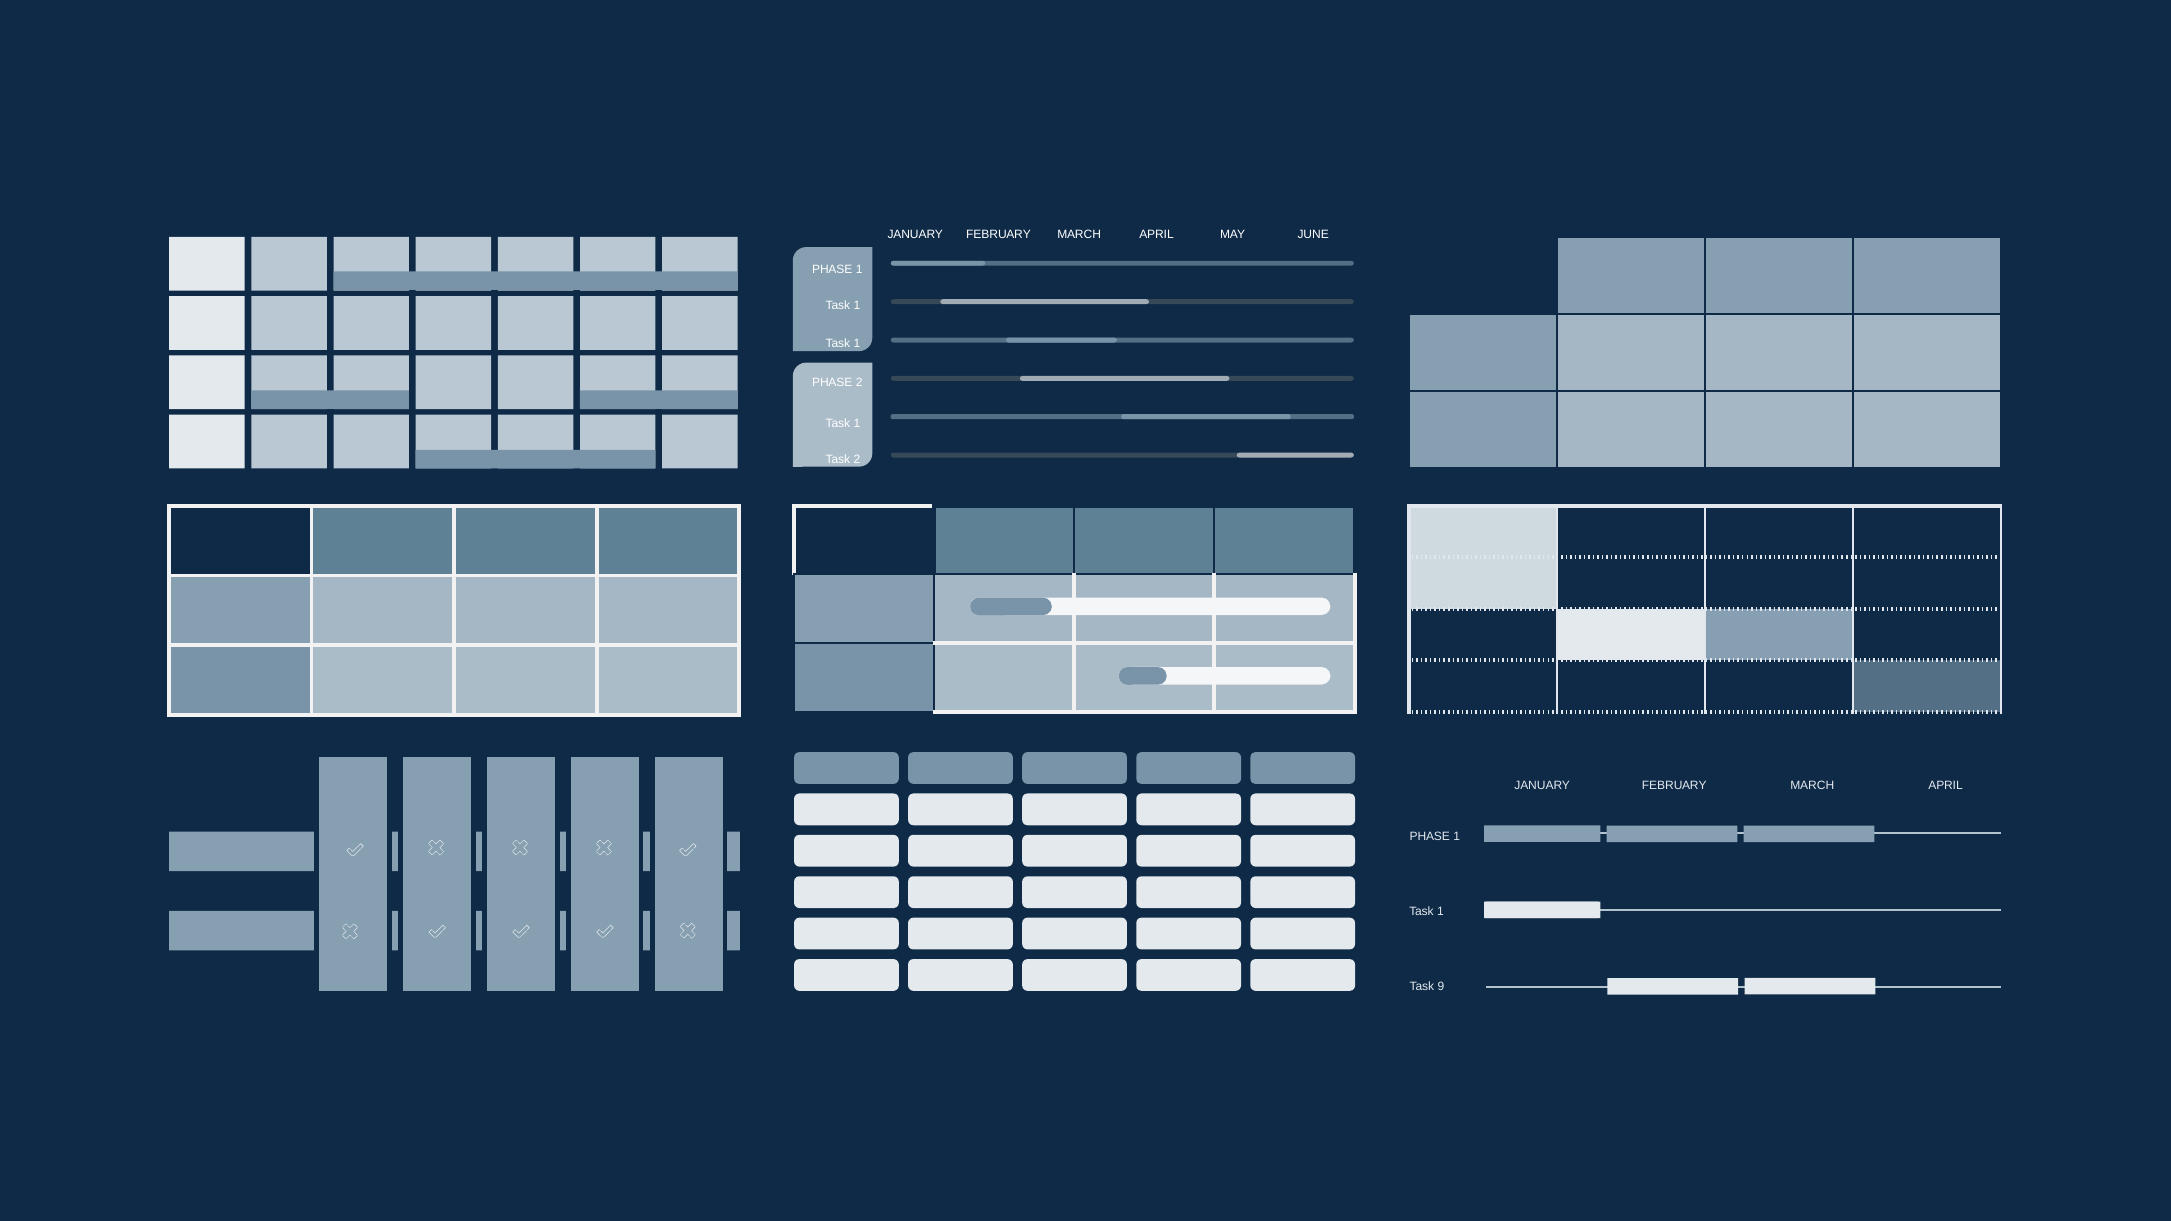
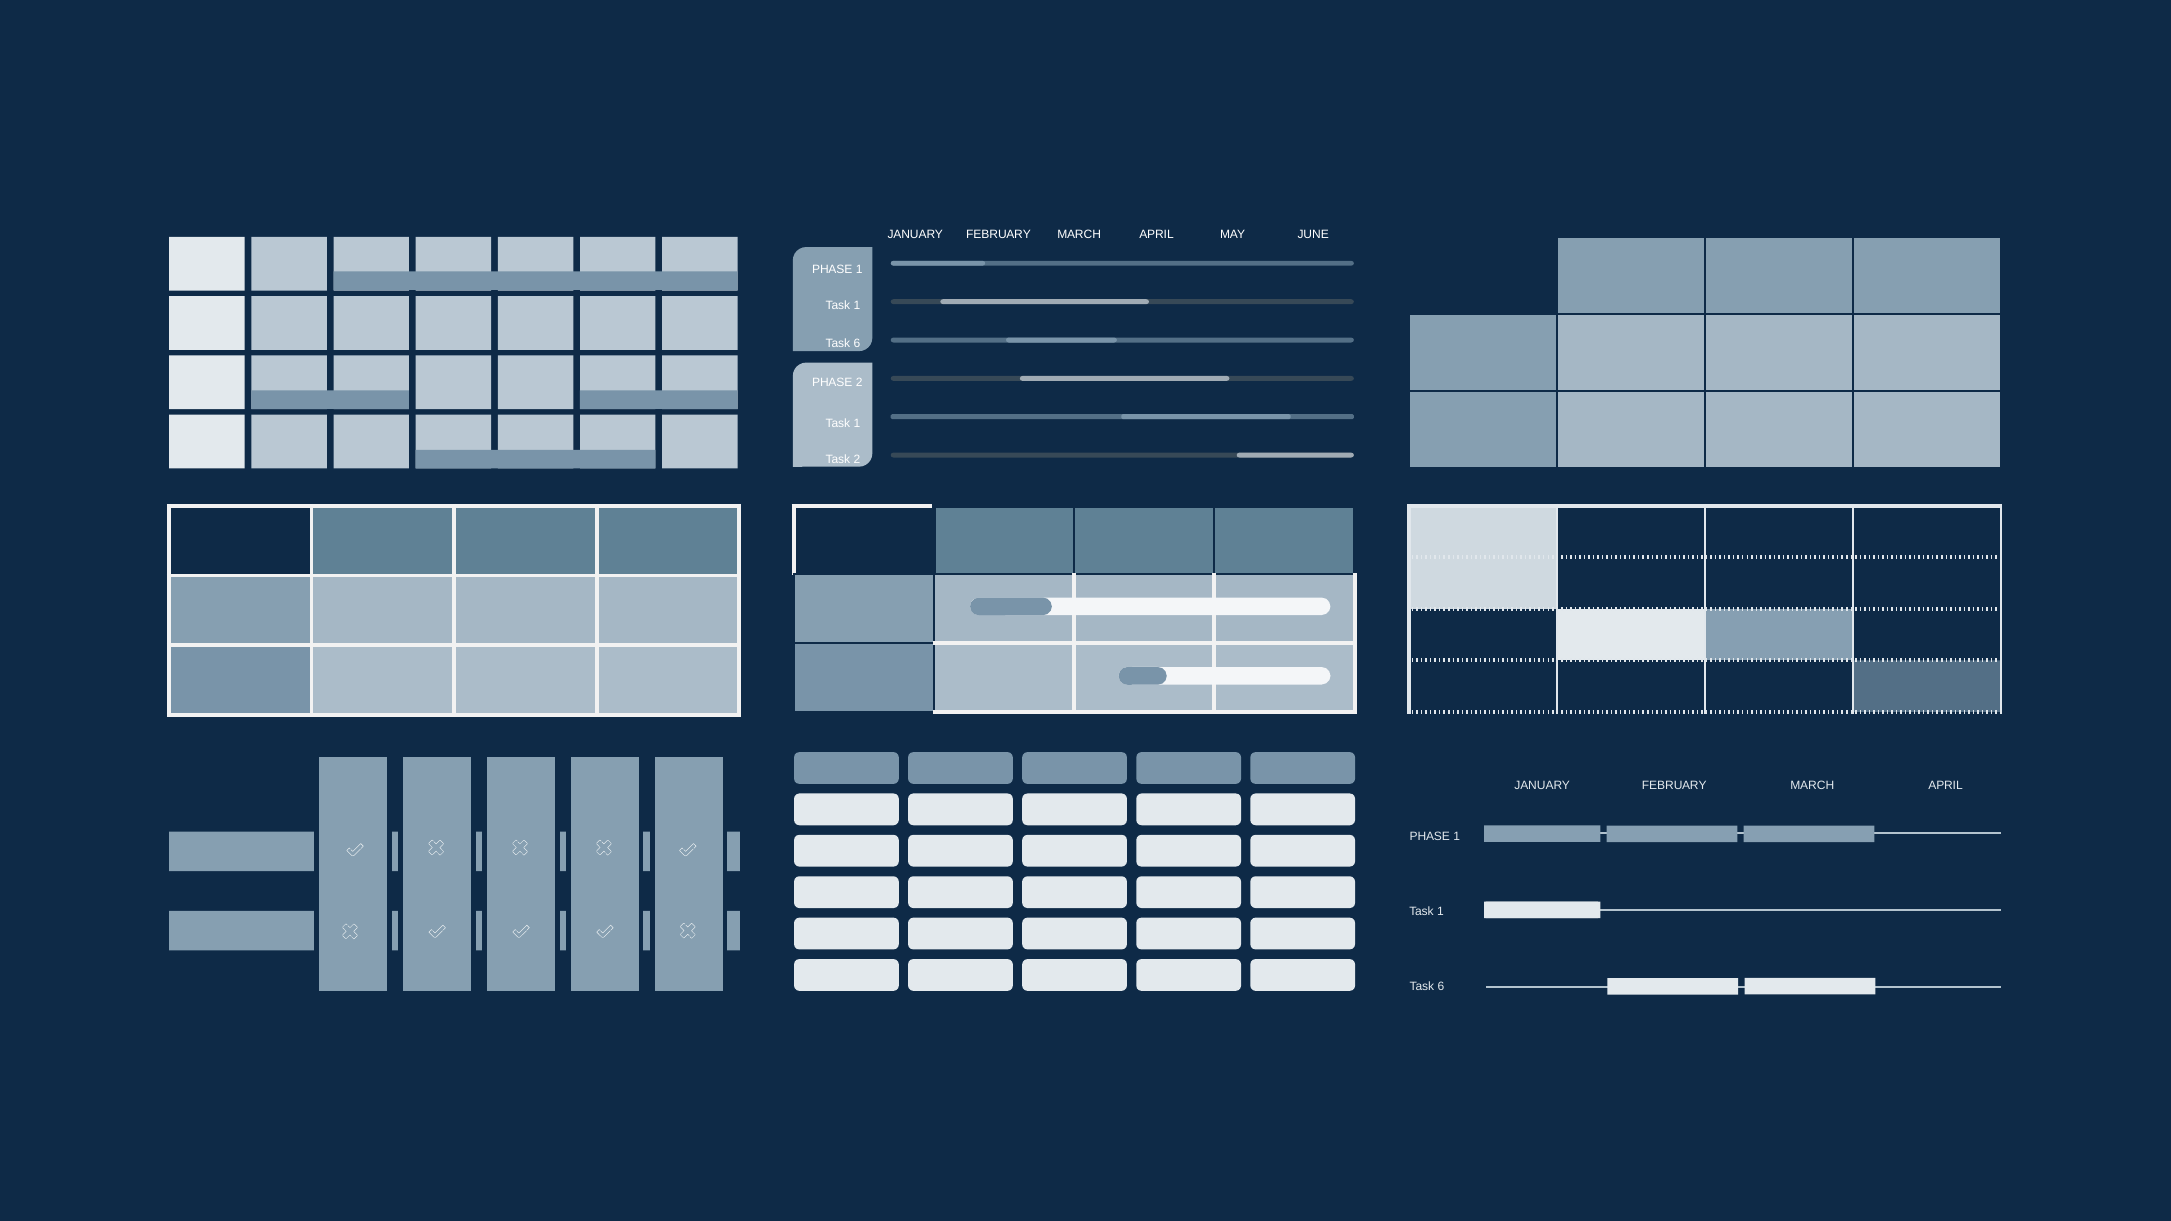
1: 1 -> 6 (857, 344)
9: 9 -> 6 (1441, 987)
